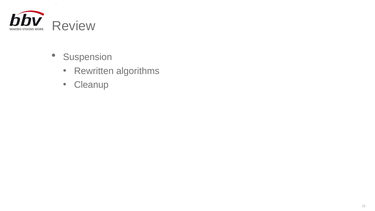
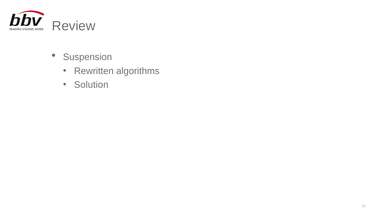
Cleanup: Cleanup -> Solution (91, 85)
